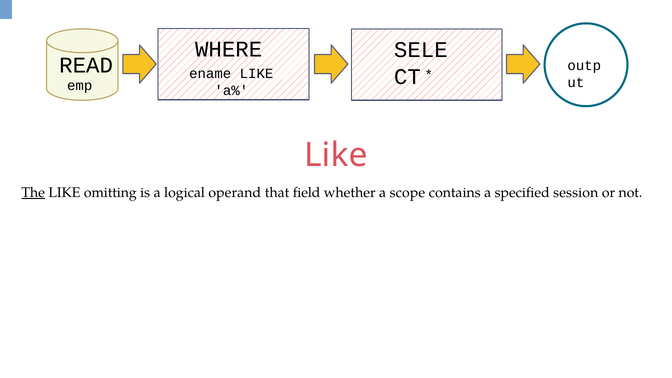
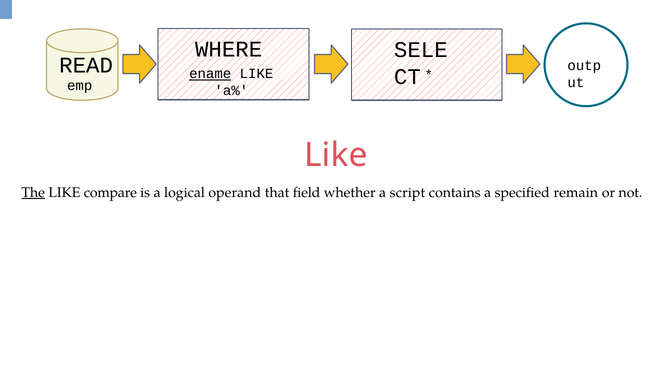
ename underline: none -> present (210, 74)
omitting: omitting -> compare (110, 192)
scope: scope -> script (407, 192)
session: session -> remain (576, 192)
